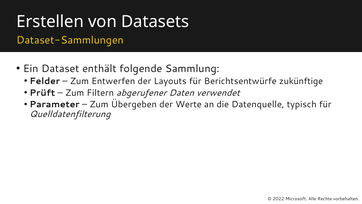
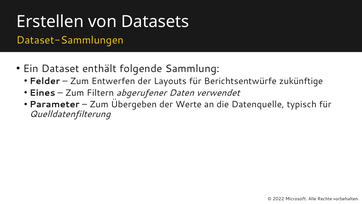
Prüft: Prüft -> Eines (42, 93)
